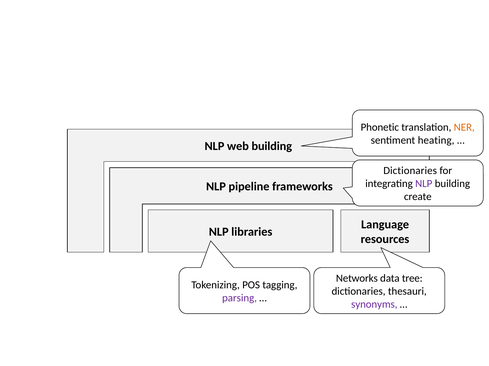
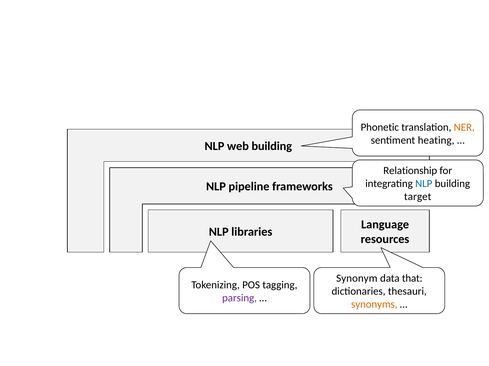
Dictionaries: Dictionaries -> Relationship (410, 171)
NLP colour: purple -> blue (424, 184)
create: create -> target (418, 197)
Networks: Networks -> Synonym (357, 279)
tree: tree -> that (412, 279)
synonyms colour: purple -> orange (374, 305)
